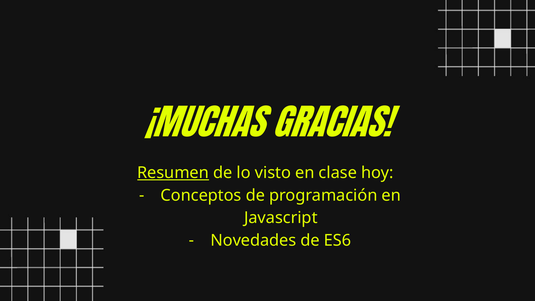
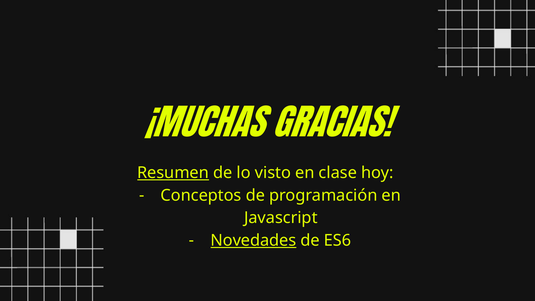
Novedades underline: none -> present (253, 240)
